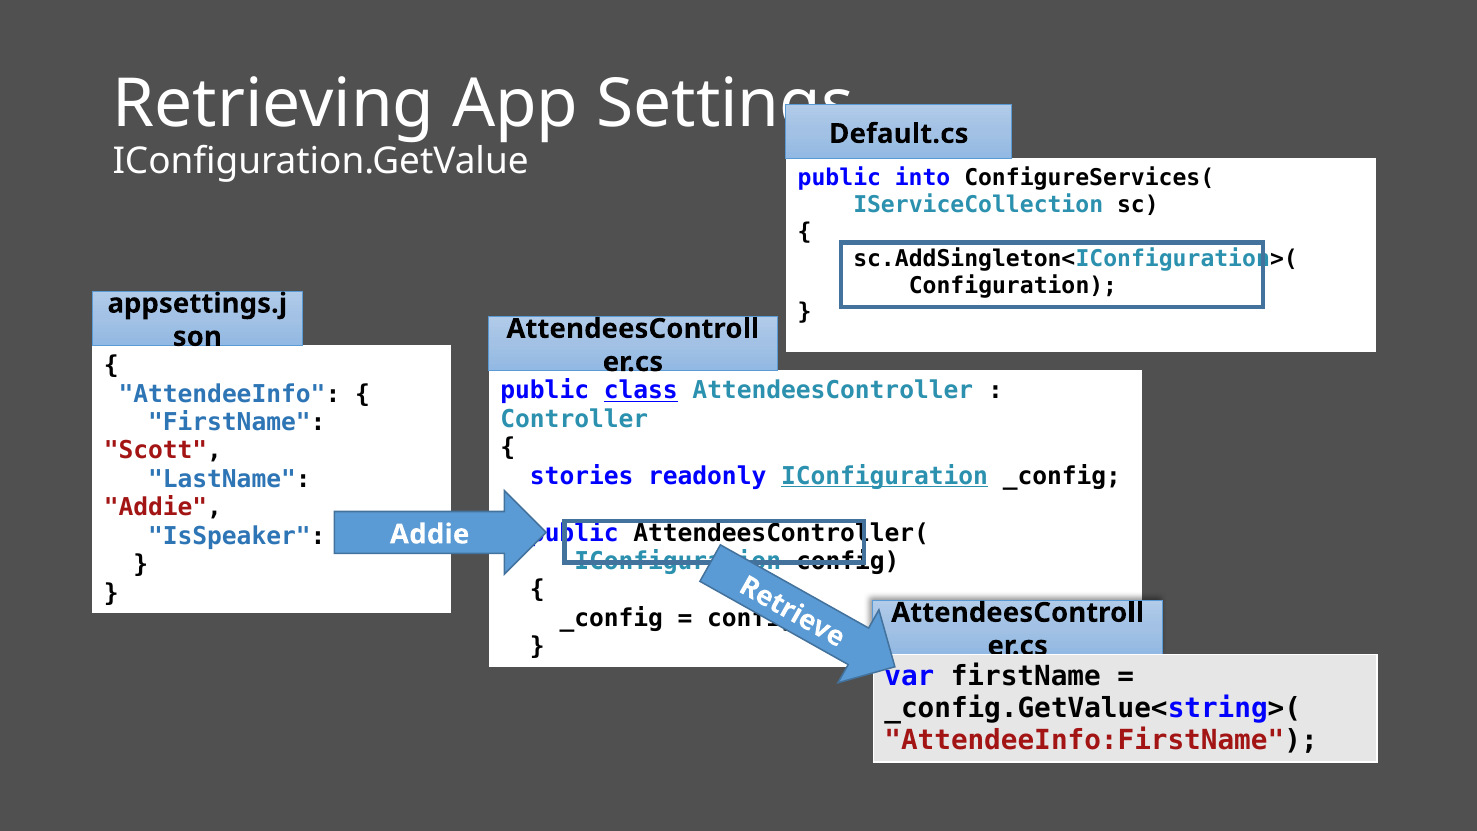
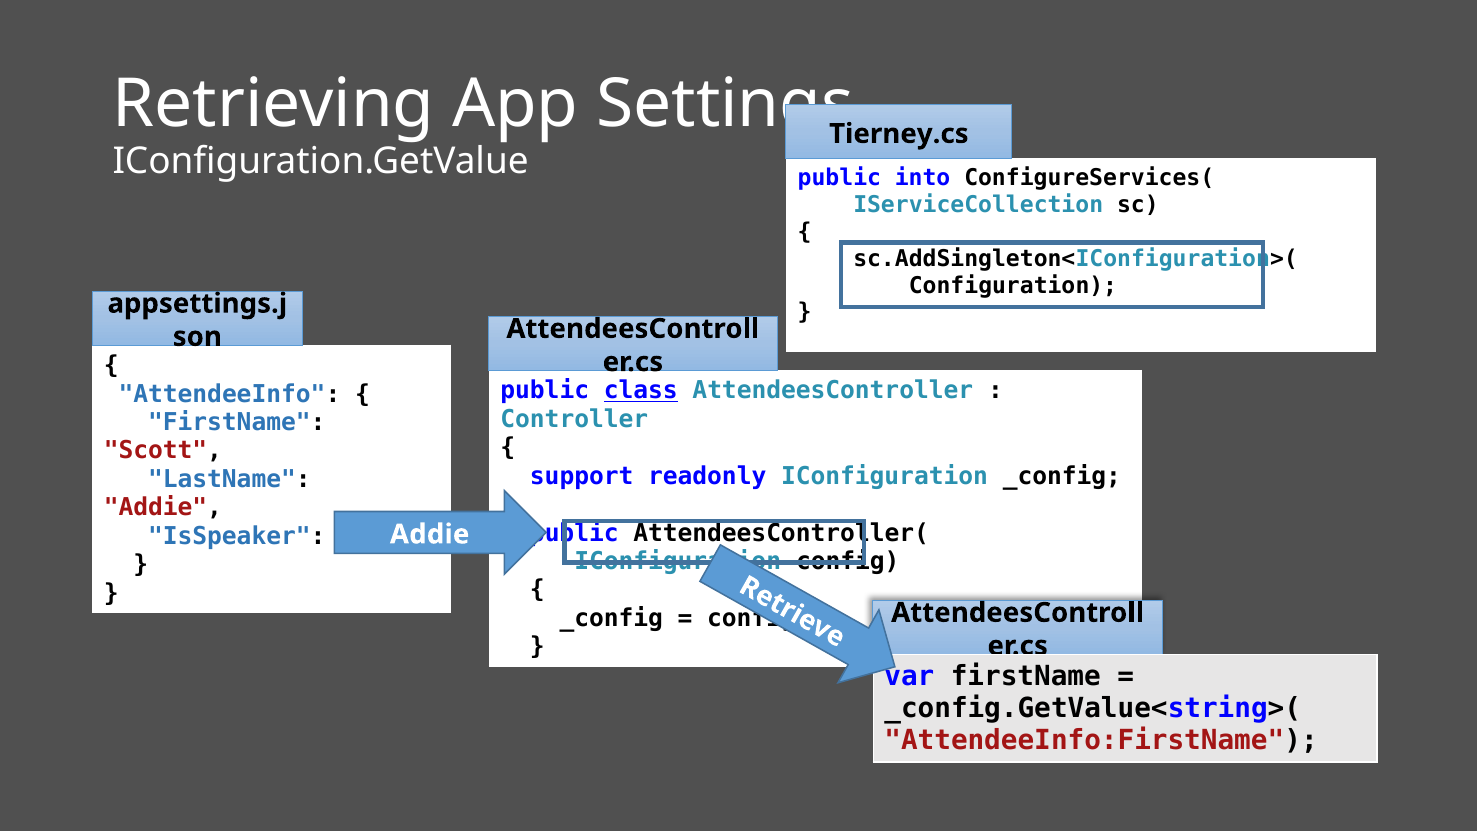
Default.cs: Default.cs -> Tierney.cs (899, 134)
stories: stories -> support (582, 476)
IConfiguration underline: present -> none (884, 476)
